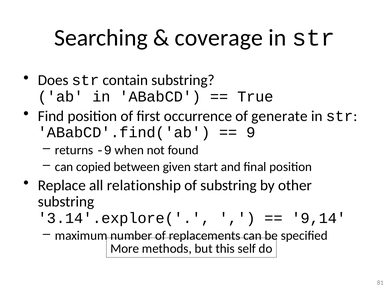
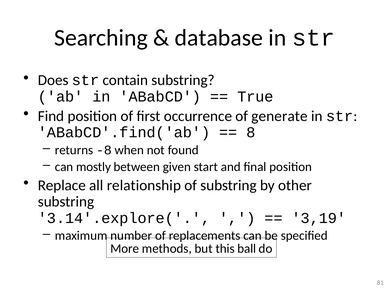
coverage: coverage -> database (219, 38)
9: 9 -> 8 (251, 132)
-9: -9 -> -8 (104, 150)
copied: copied -> mostly (93, 167)
9,14: 9,14 -> 3,19 (319, 218)
self: self -> ball (247, 248)
